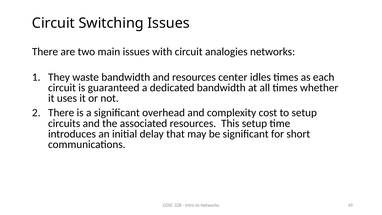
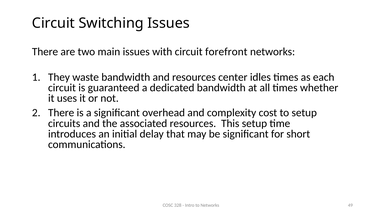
analogies: analogies -> forefront (226, 52)
